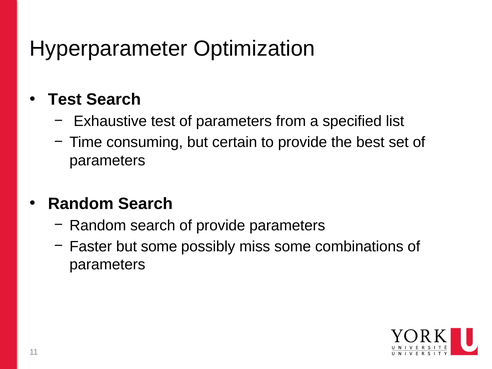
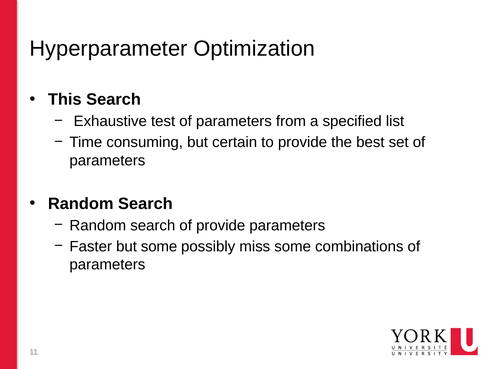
Test: Test -> This (65, 100)
